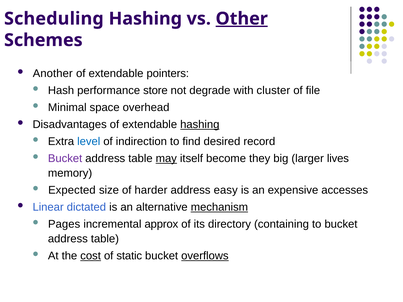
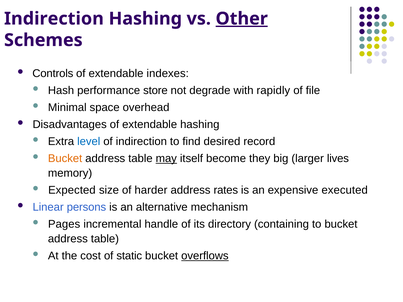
Scheduling: Scheduling -> Indirection (54, 19)
Another: Another -> Controls (53, 73)
pointers: pointers -> indexes (168, 73)
cluster: cluster -> rapidly (273, 90)
hashing underline: present -> none (200, 125)
Bucket colour: purple -> orange (65, 159)
easy: easy -> rates (226, 190)
accesses: accesses -> executed (345, 190)
dictated: dictated -> persons (86, 207)
mechanism underline: present -> none (219, 207)
approx: approx -> handle (161, 224)
cost underline: present -> none (91, 256)
